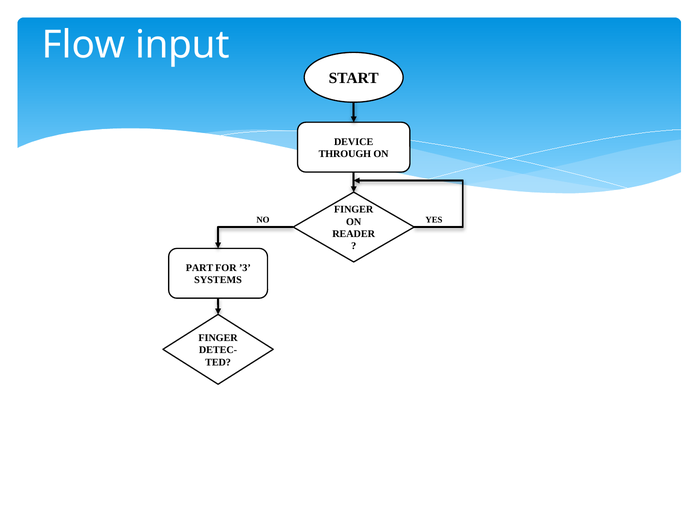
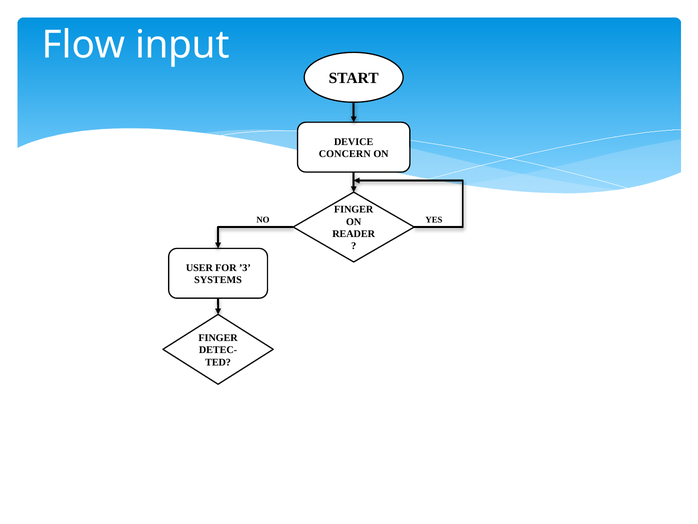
THROUGH: THROUGH -> CONCERN (345, 154)
PART: PART -> USER (199, 268)
